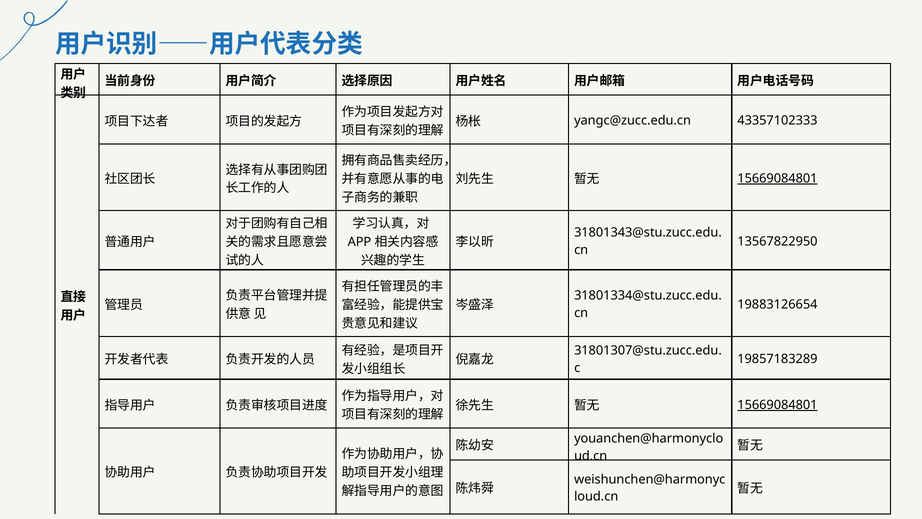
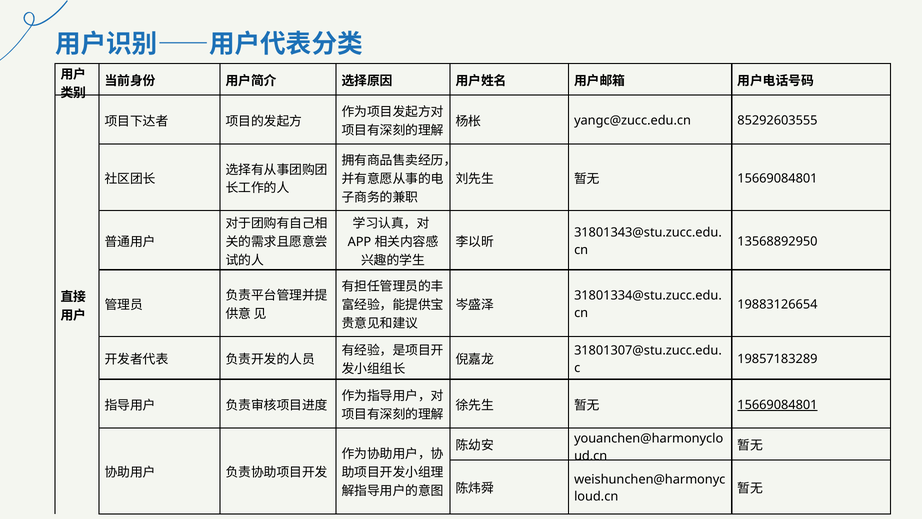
43357102333: 43357102333 -> 85292603555 (777, 121)
15669084801 underline: present -> none (777, 178)
13567822950: 13567822950 -> 13568892950 (777, 241)
